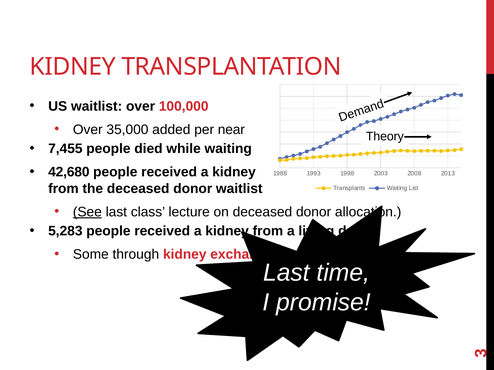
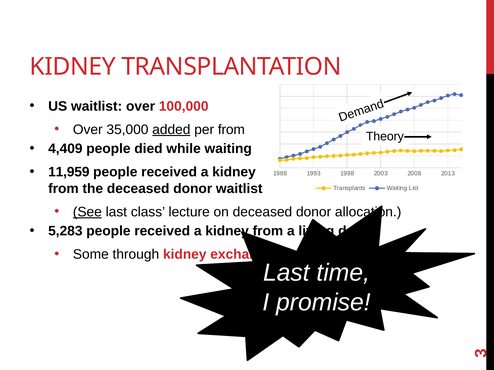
added underline: none -> present (171, 130)
per near: near -> from (231, 130)
7,455: 7,455 -> 4,409 (65, 149)
42,680: 42,680 -> 11,959 (69, 172)
